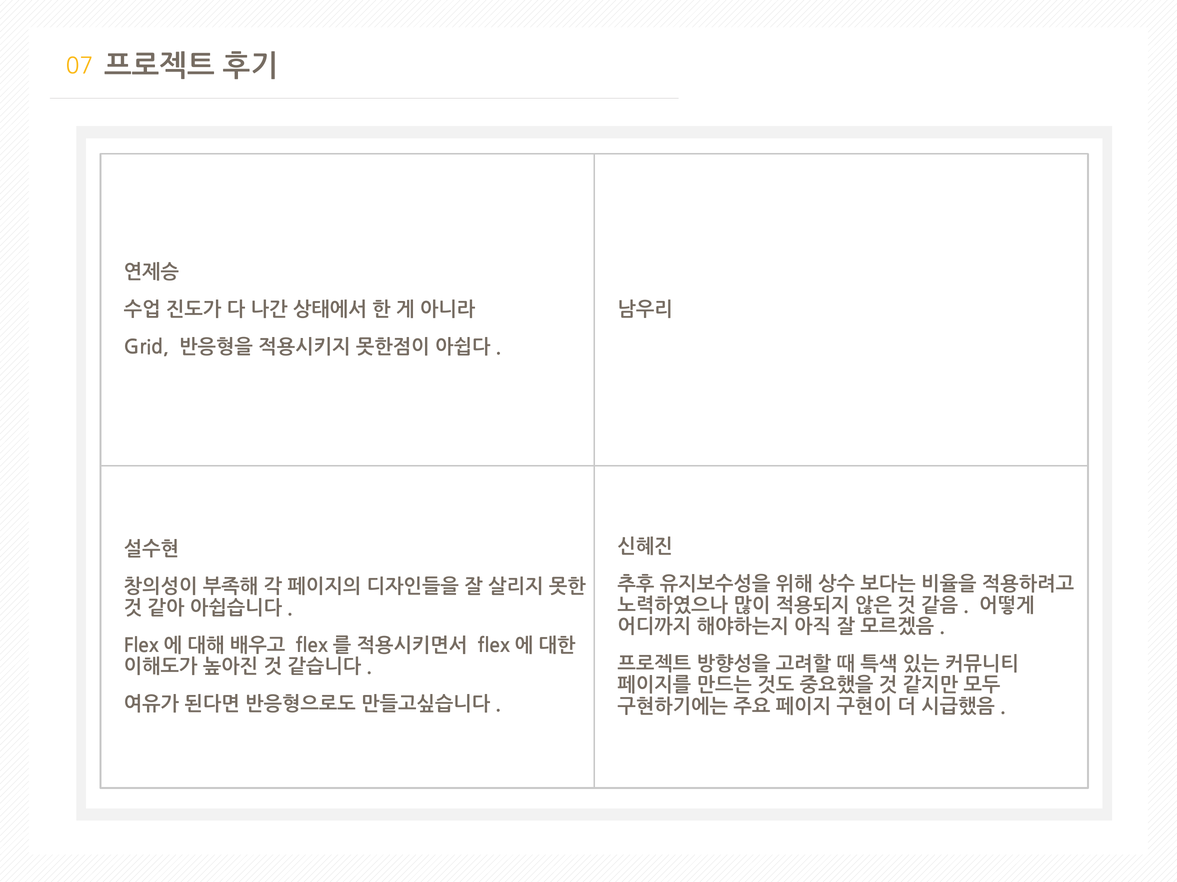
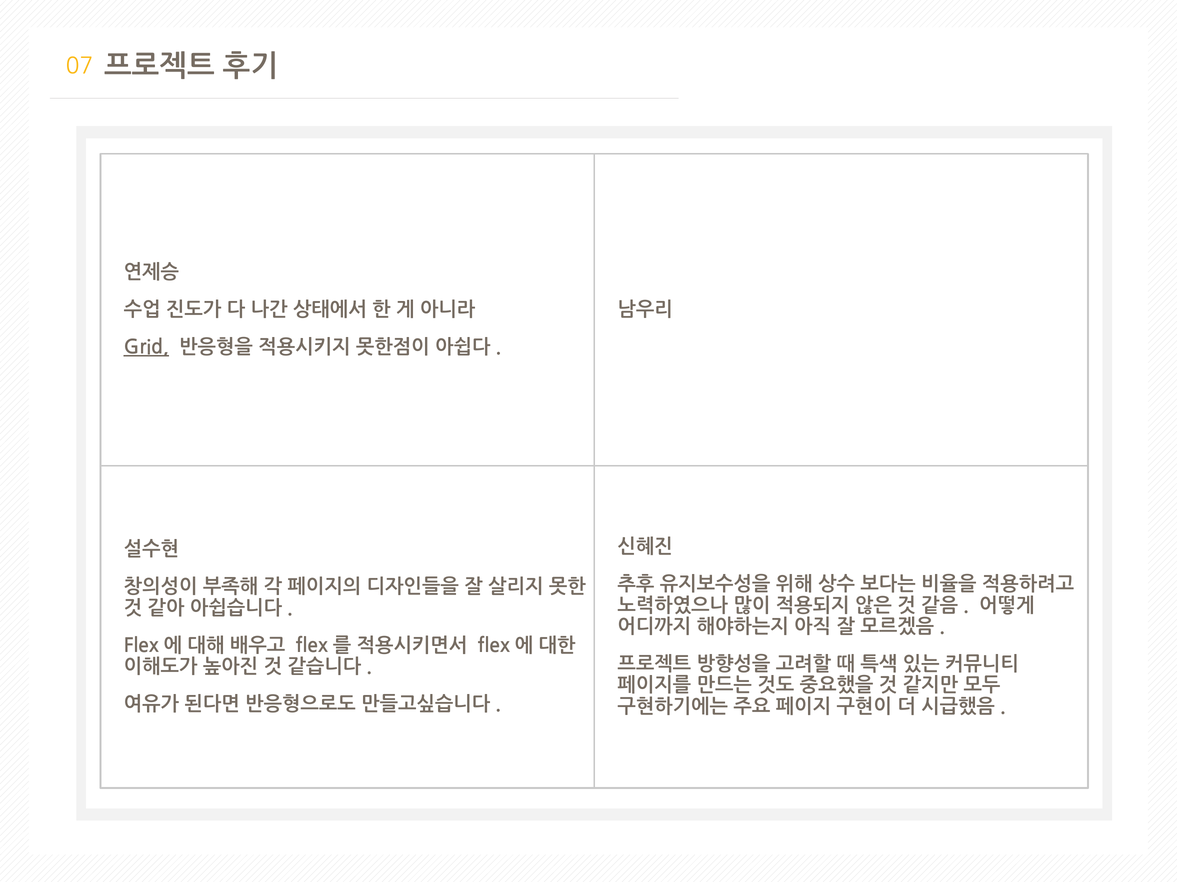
Grid underline: none -> present (146, 348)
